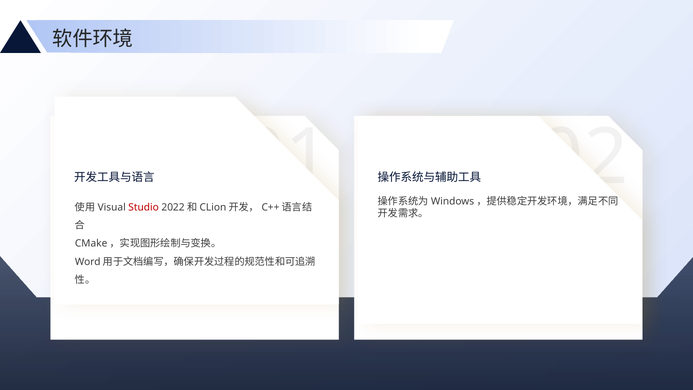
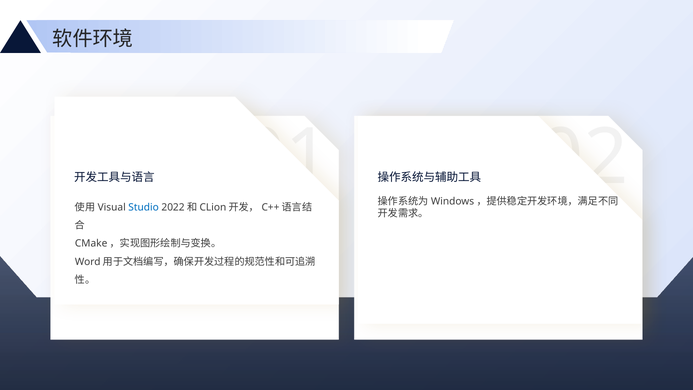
Studio colour: red -> blue (144, 207)
